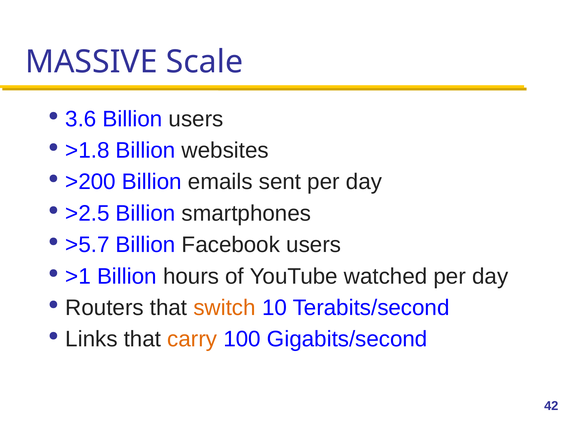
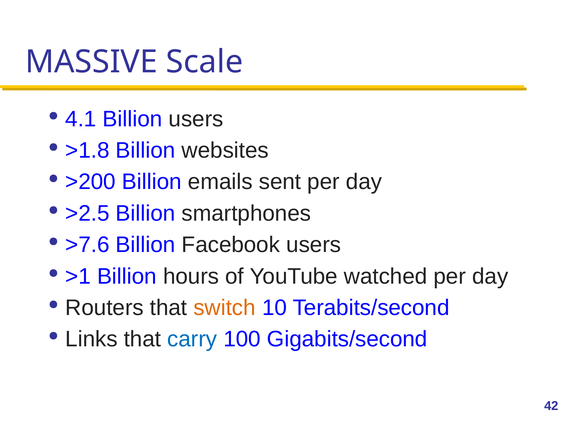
3.6: 3.6 -> 4.1 (81, 119)
>5.7: >5.7 -> >7.6 (87, 245)
carry colour: orange -> blue (192, 339)
